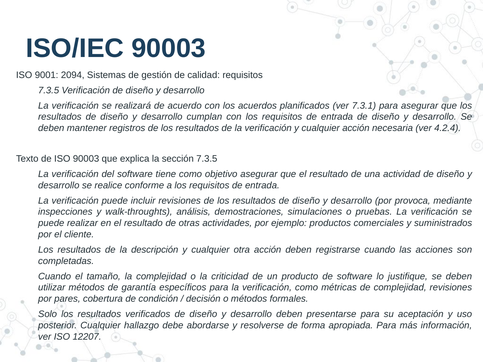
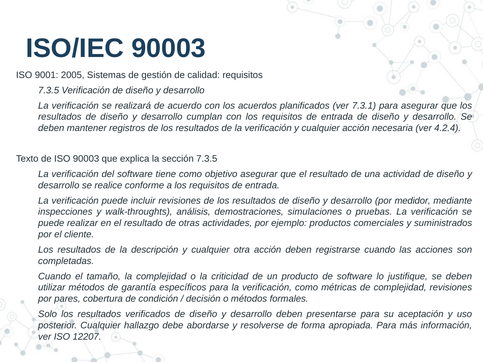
2094: 2094 -> 2005 (73, 75)
provoca: provoca -> medidor (413, 201)
